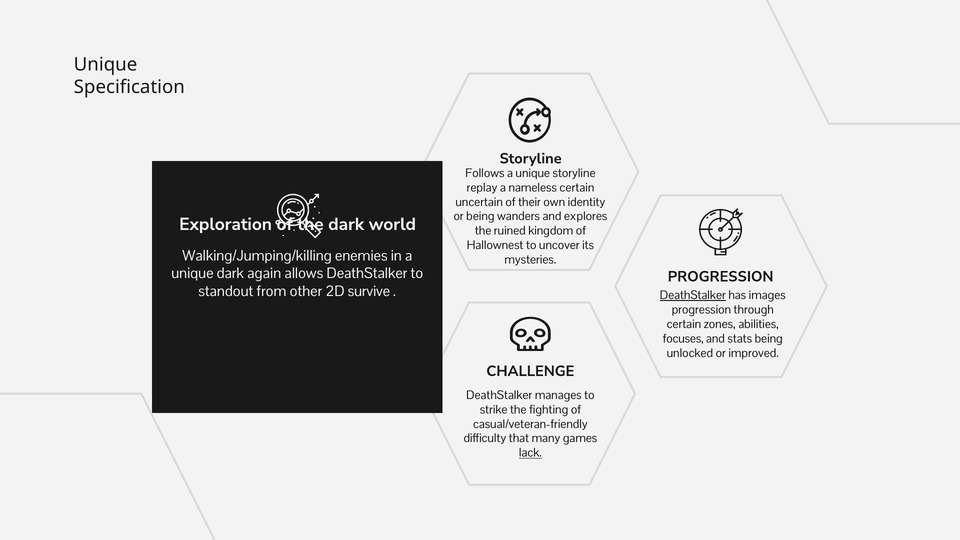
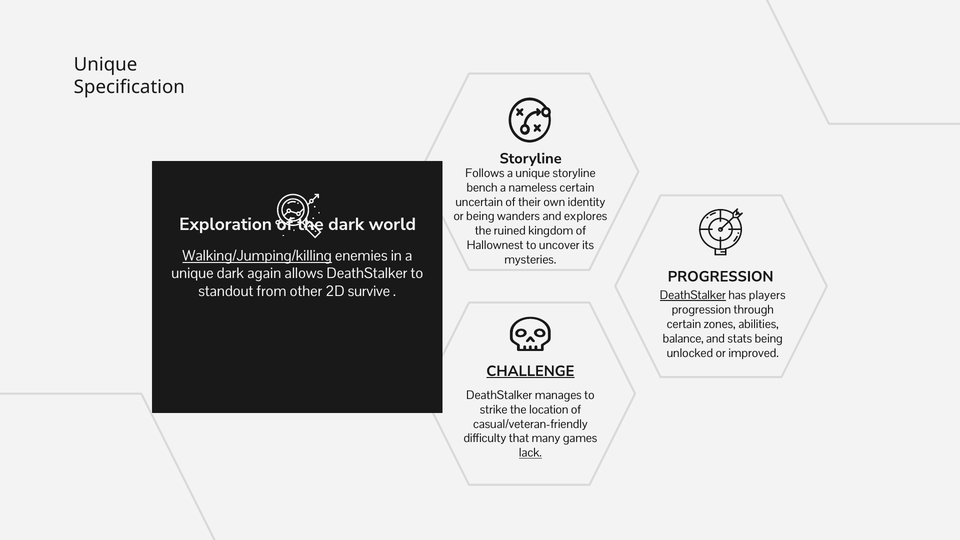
replay: replay -> bench (482, 188)
Walking/Jumping/killing underline: none -> present (257, 256)
images: images -> players (767, 295)
focuses: focuses -> balance (683, 339)
CHALLENGE underline: none -> present (530, 371)
fighting: fighting -> location (549, 410)
